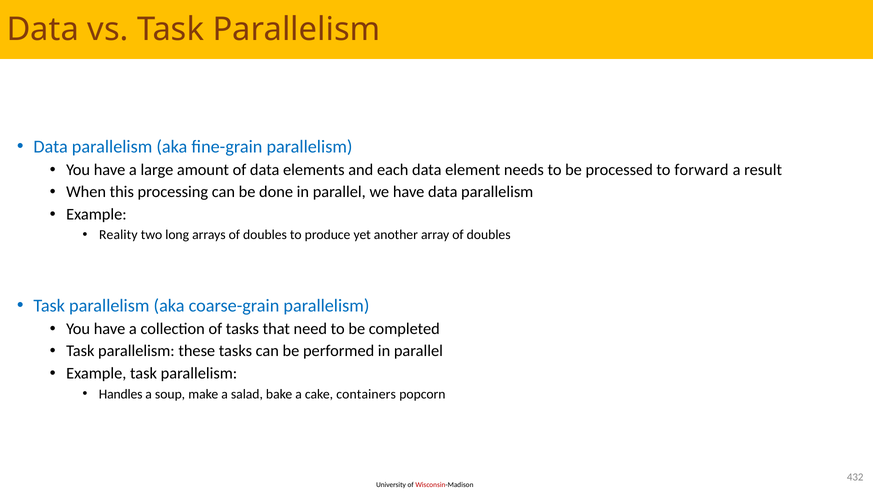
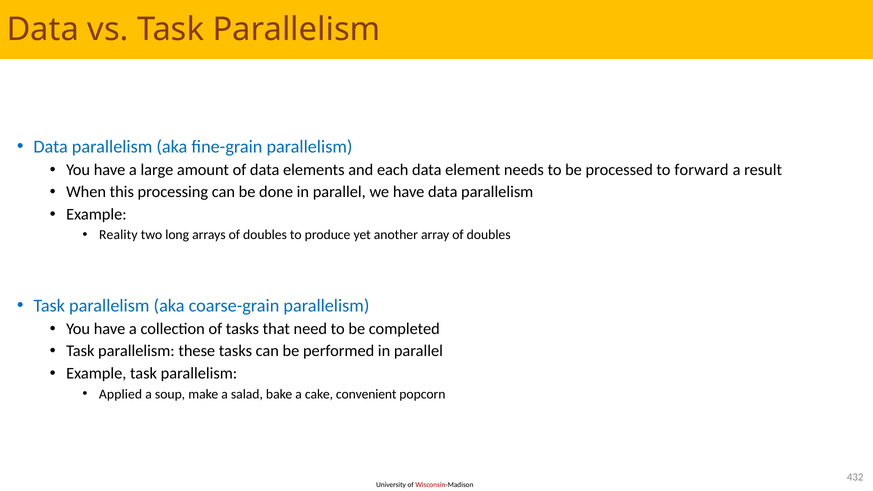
Handles: Handles -> Applied (121, 394)
containers: containers -> convenient (366, 394)
